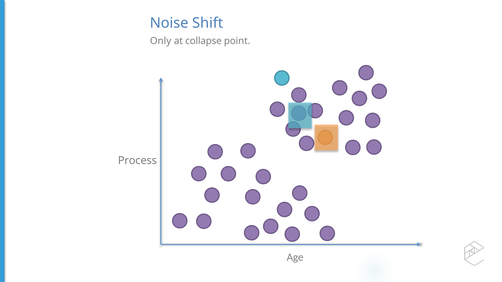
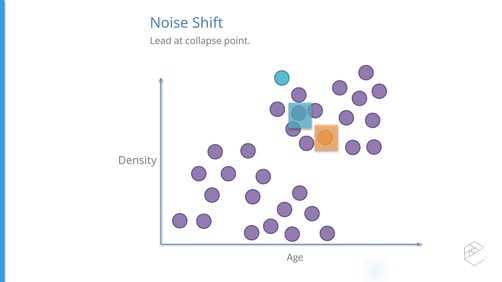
Only: Only -> Lead (161, 41)
Process: Process -> Density (137, 161)
